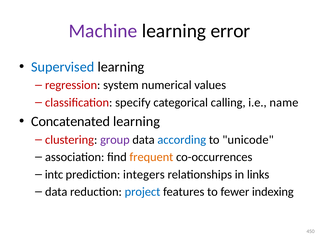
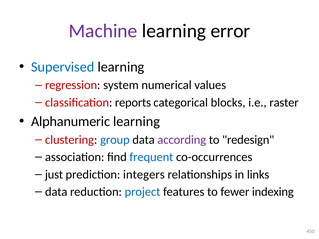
specify: specify -> reports (133, 103)
calling: calling -> blocks (228, 103)
name: name -> raster (284, 103)
Concatenated: Concatenated -> Alphanumeric (71, 122)
group colour: purple -> blue (115, 140)
according colour: blue -> purple (182, 140)
unicode: unicode -> redesign (248, 140)
frequent colour: orange -> blue (151, 157)
intc: intc -> just (54, 175)
